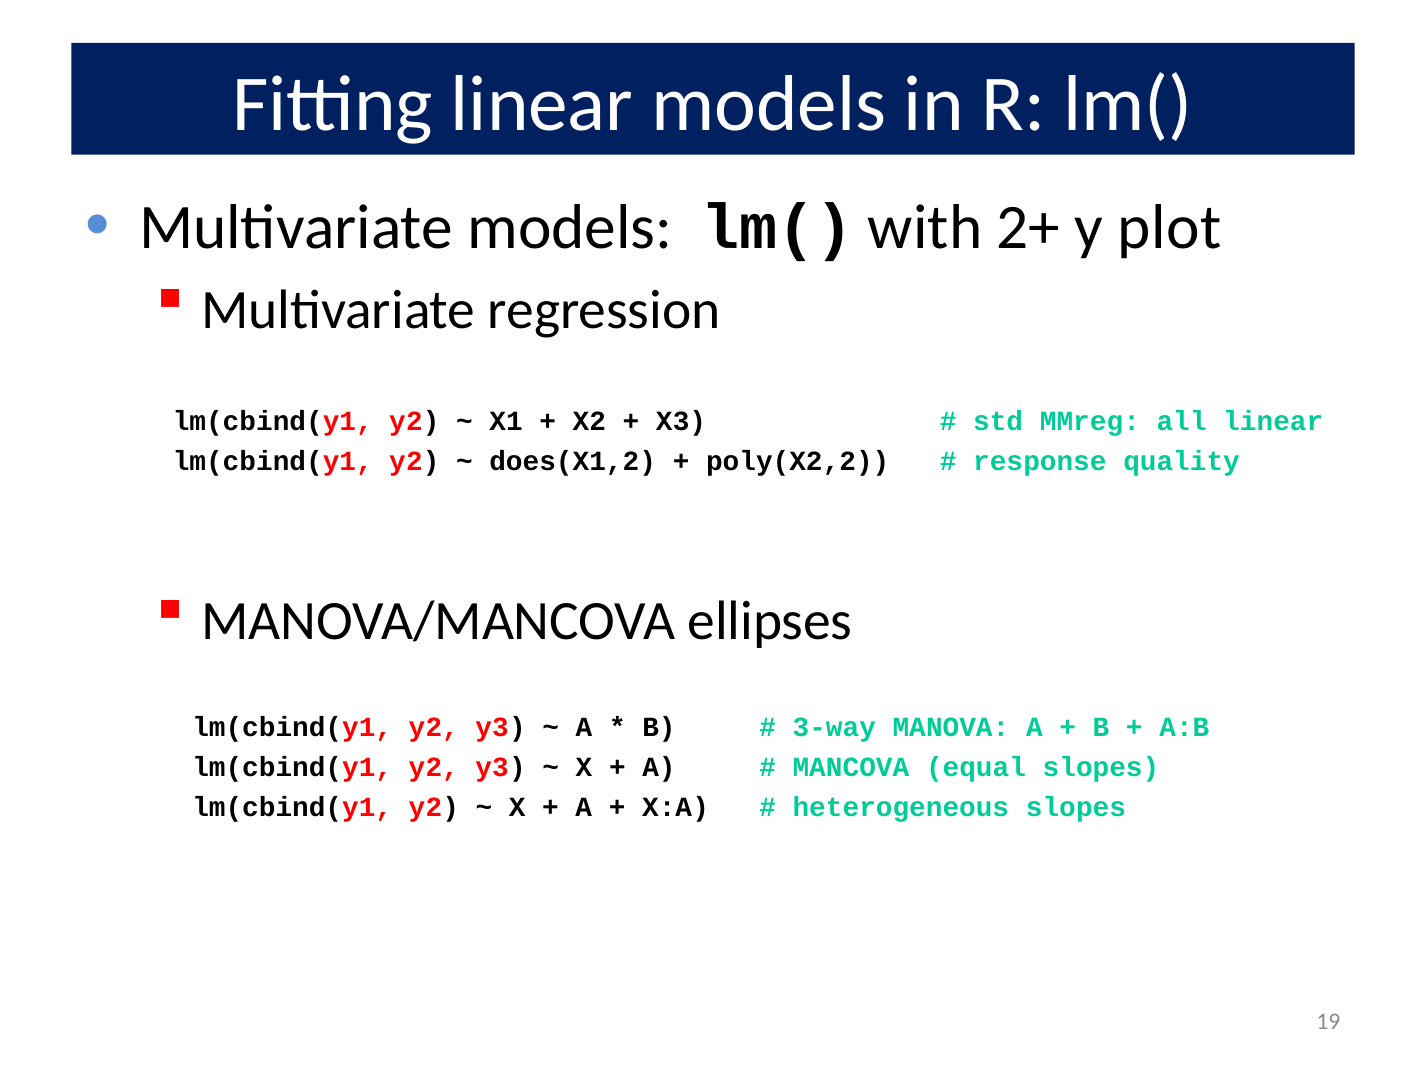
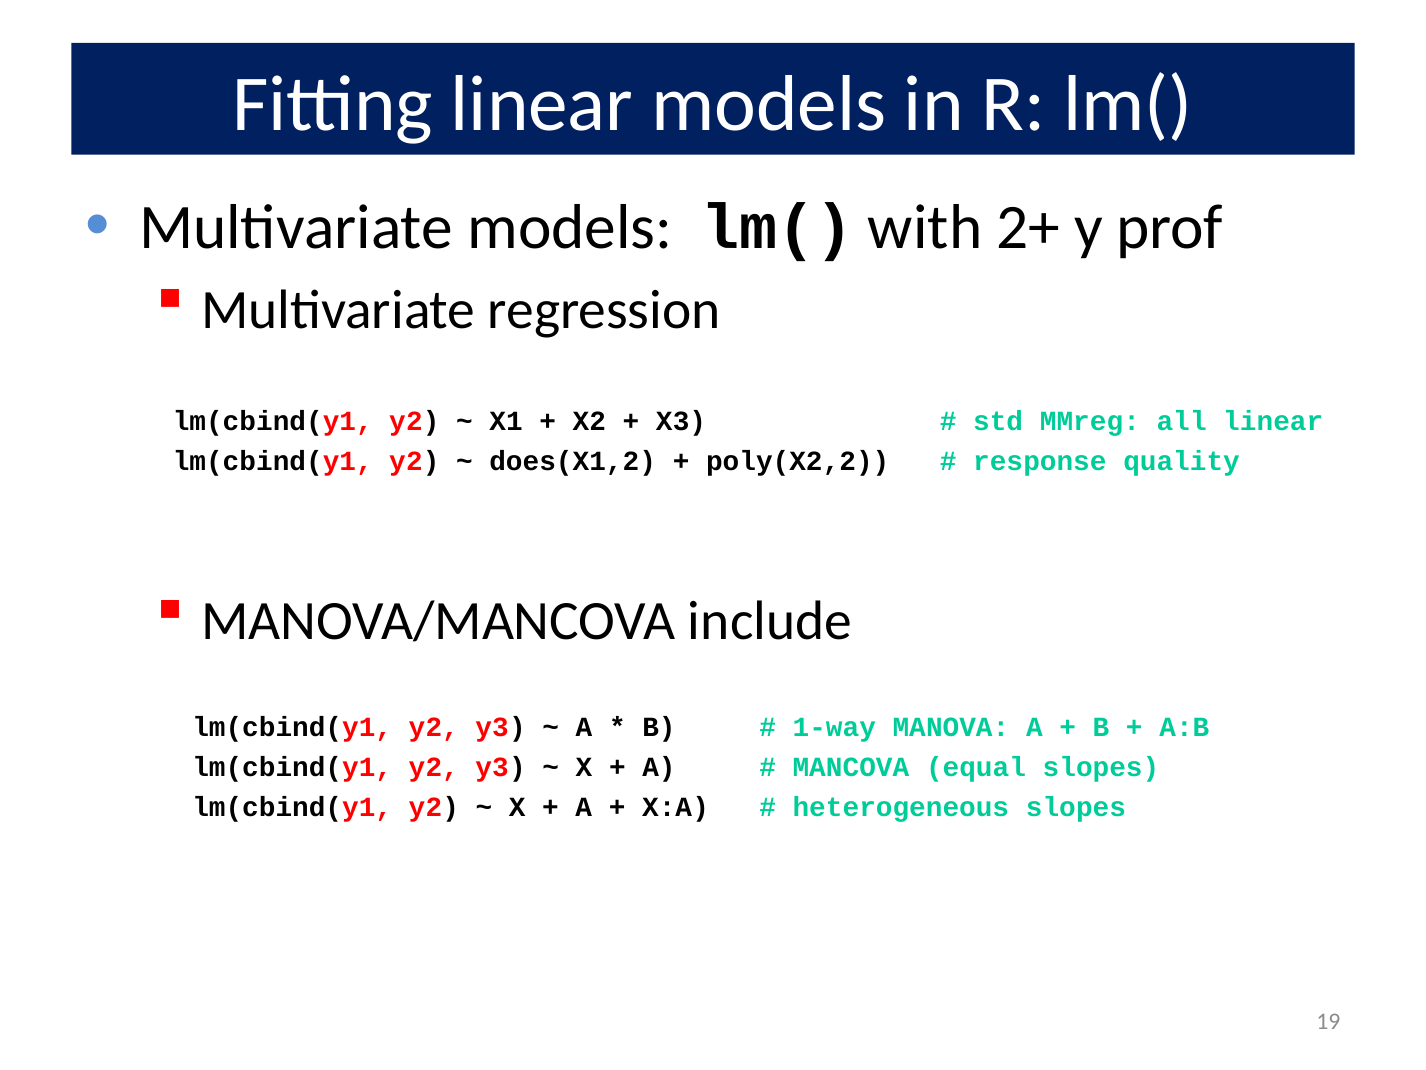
plot: plot -> prof (1170, 228)
ellipses: ellipses -> include (770, 621)
3-way: 3-way -> 1-way (834, 727)
